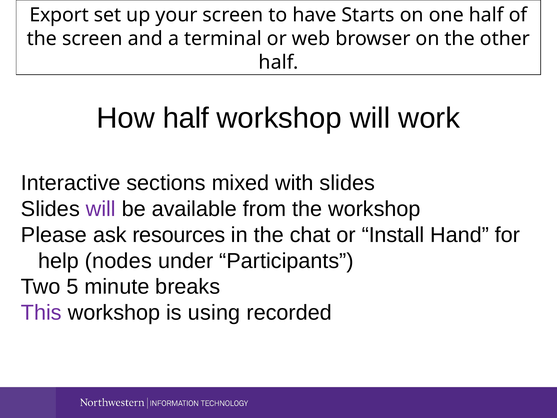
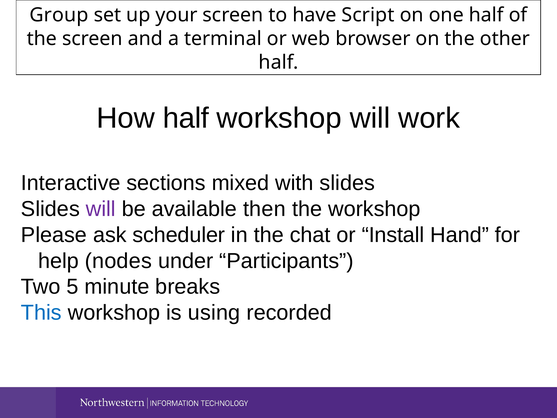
Export: Export -> Group (59, 15)
Starts: Starts -> Script (368, 15)
from: from -> then (264, 209)
resources: resources -> scheduler (179, 235)
This colour: purple -> blue (41, 313)
